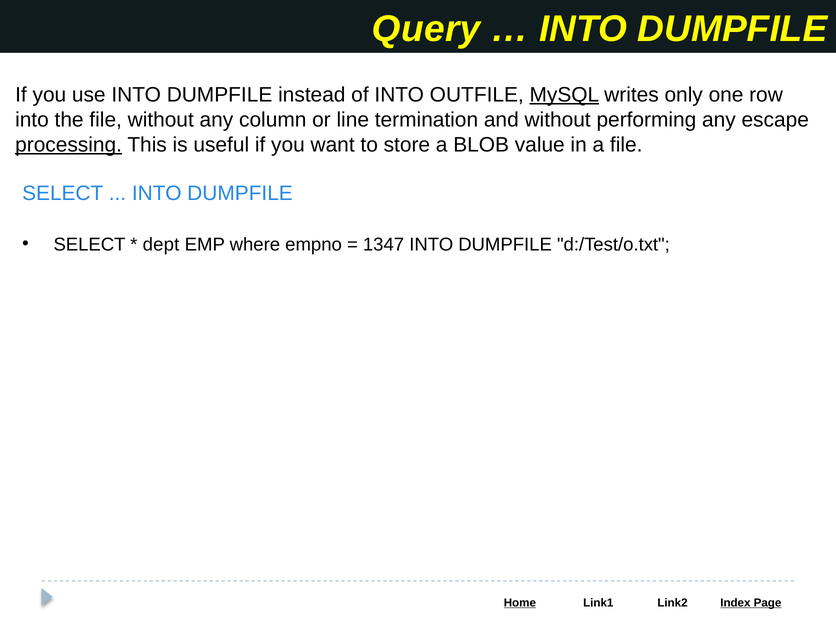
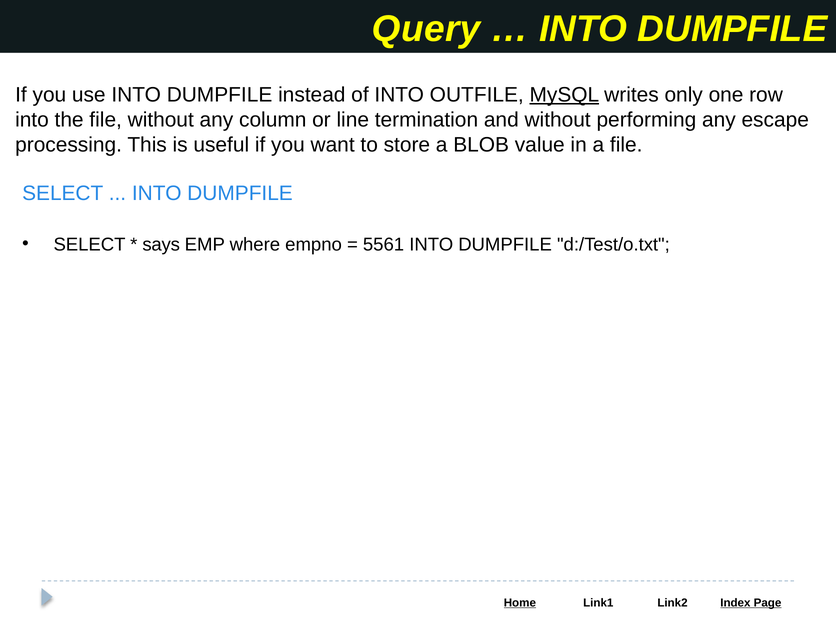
processing underline: present -> none (69, 145)
dept: dept -> says (161, 244)
1347: 1347 -> 5561 (384, 244)
